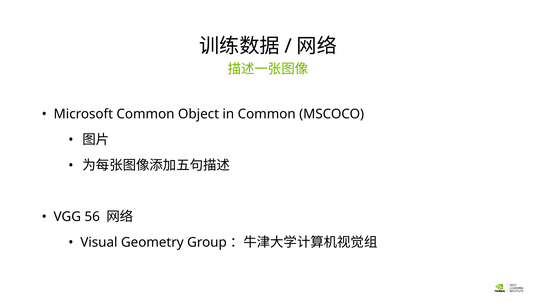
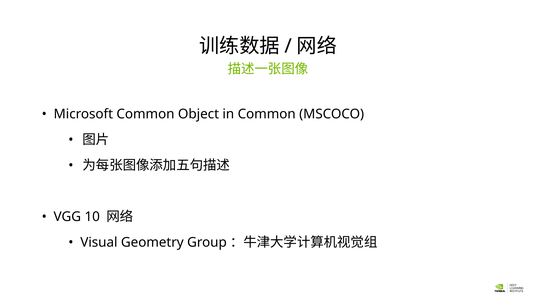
56: 56 -> 10 (92, 216)
